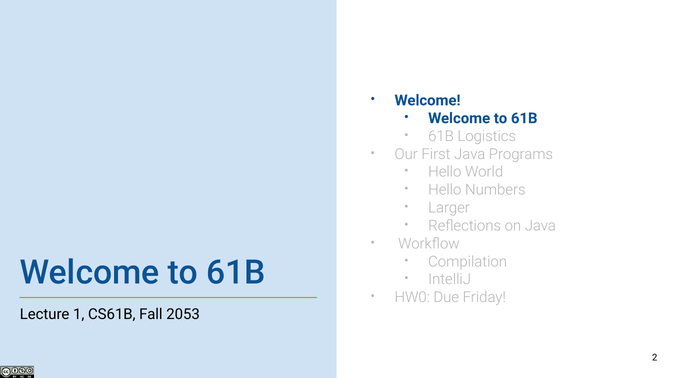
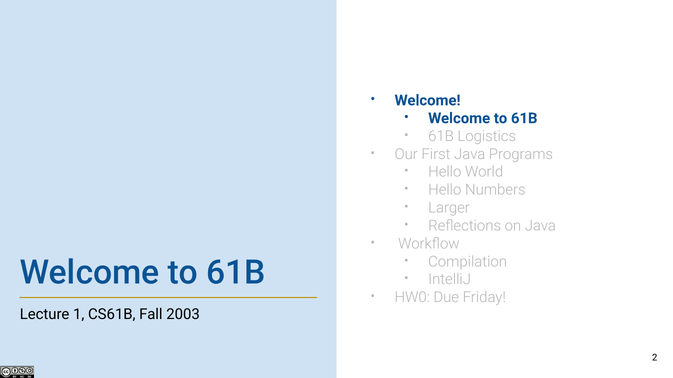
2053: 2053 -> 2003 (183, 315)
